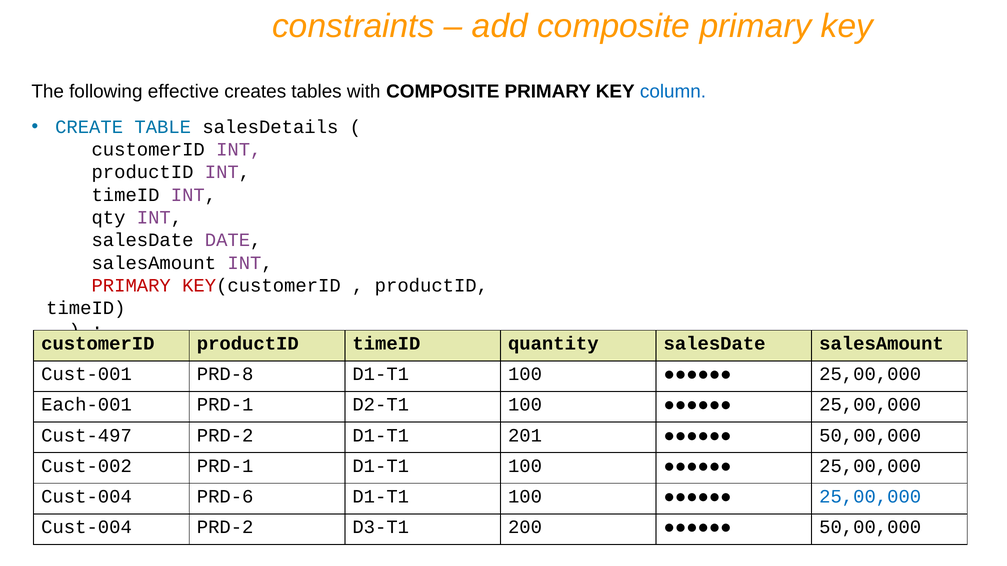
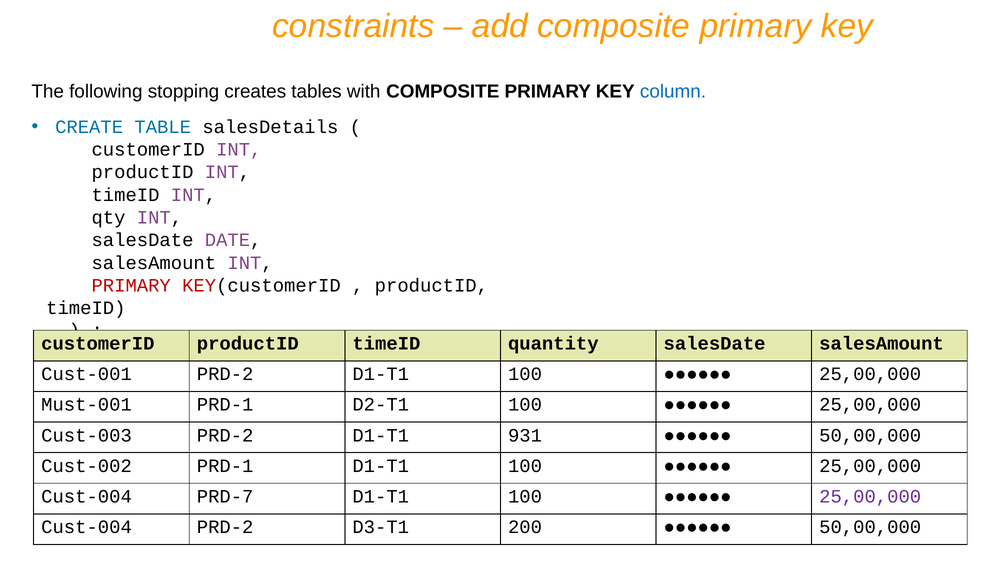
effective: effective -> stopping (183, 91)
Cust-001 PRD-8: PRD-8 -> PRD-2 (225, 374)
Each-001: Each-001 -> Must-001 (87, 405)
Cust-497: Cust-497 -> Cust-003 (87, 436)
201: 201 -> 931 (525, 436)
PRD-6: PRD-6 -> PRD-7 (225, 497)
25,00,000 colour: blue -> purple (870, 497)
